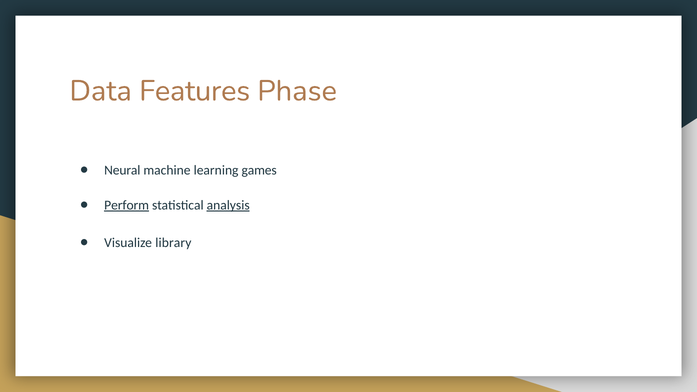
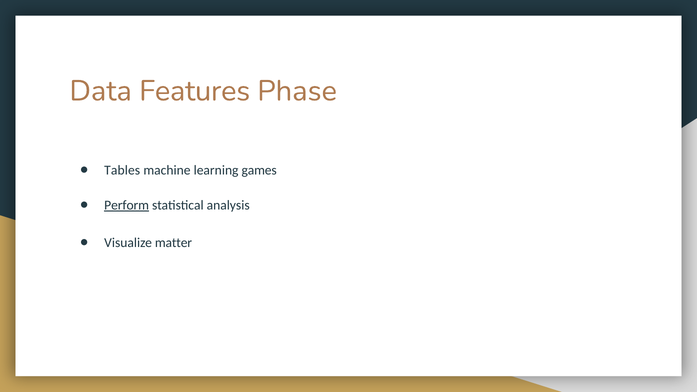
Neural: Neural -> Tables (122, 170)
analysis underline: present -> none (228, 205)
library: library -> matter (174, 243)
